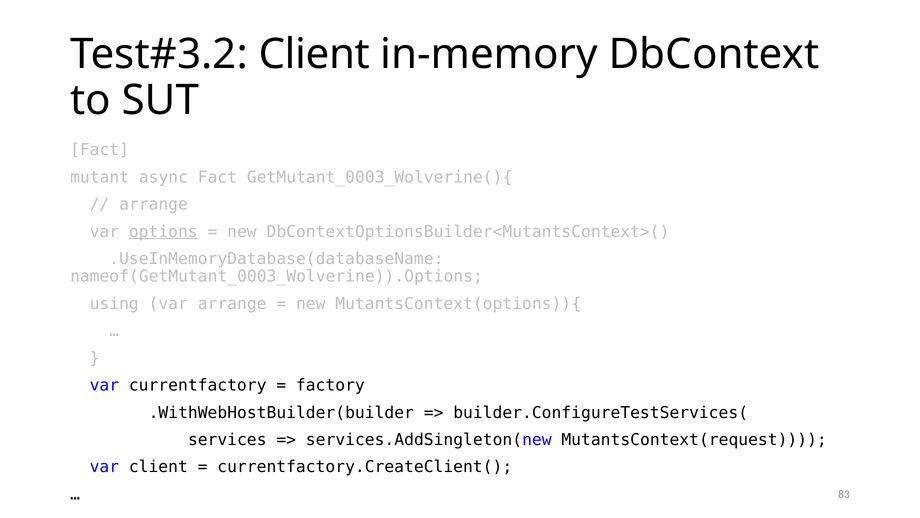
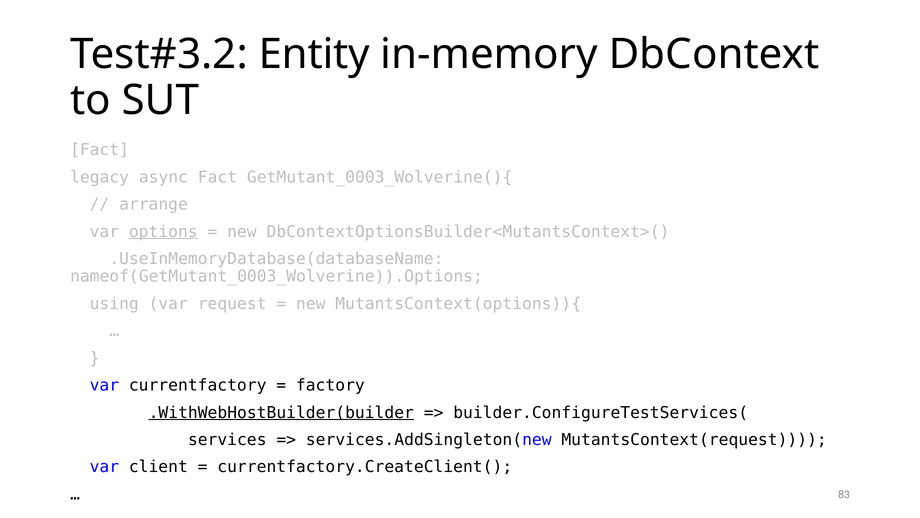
Client: Client -> Entity (314, 55)
mutant: mutant -> legacy (100, 177)
var arrange: arrange -> request (232, 303)
.WithWebHostBuilder(builder underline: none -> present (281, 412)
